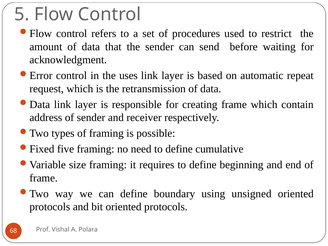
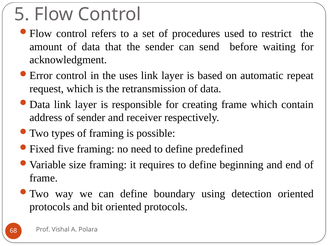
cumulative: cumulative -> predefined (219, 149)
unsigned: unsigned -> detection (252, 194)
